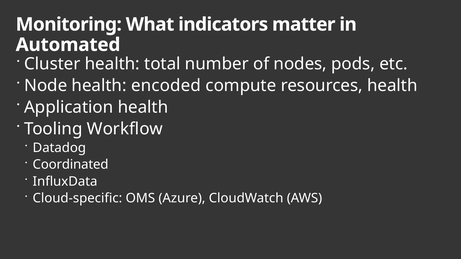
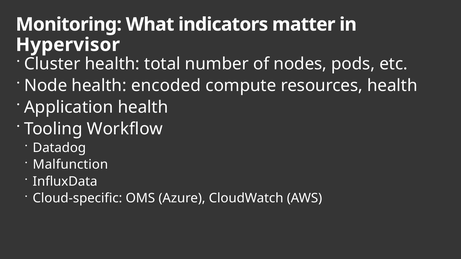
Automated: Automated -> Hypervisor (68, 45)
Coordinated: Coordinated -> Malfunction (70, 165)
